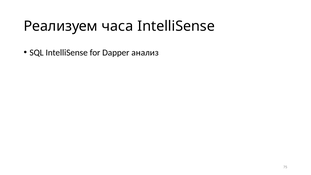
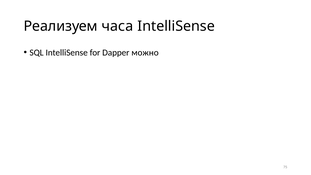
анализ: анализ -> можно (145, 53)
